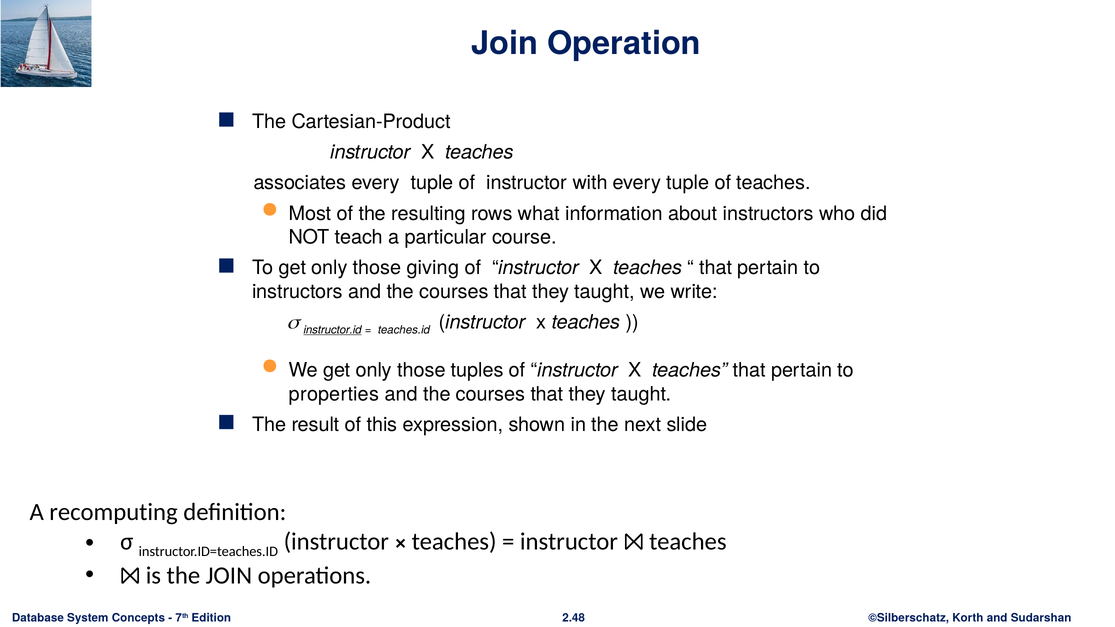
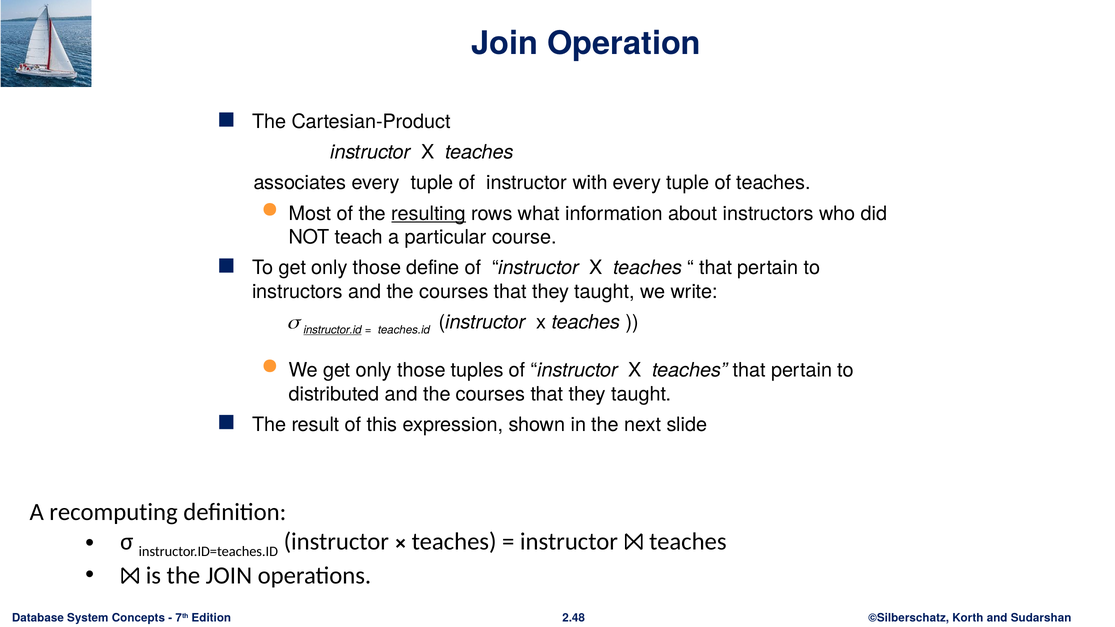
resulting underline: none -> present (429, 214)
giving: giving -> define (433, 268)
properties: properties -> distributed (334, 394)
